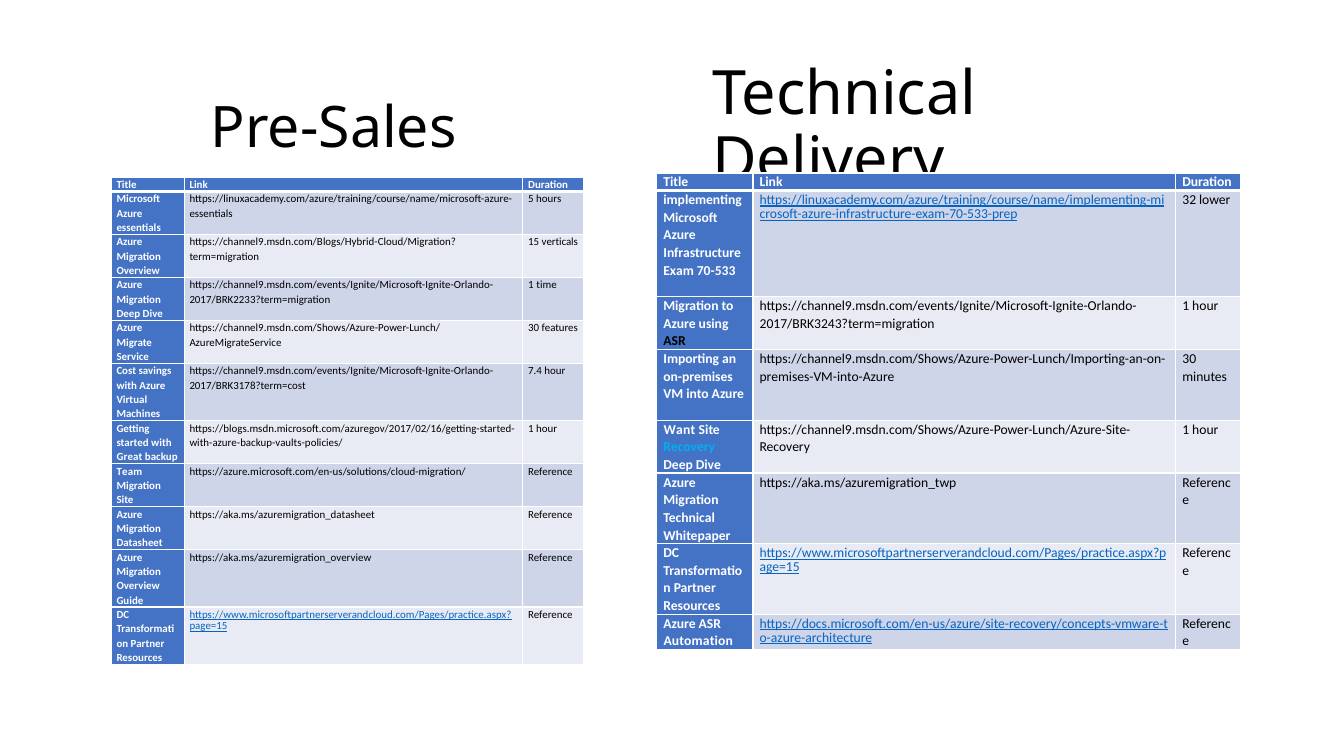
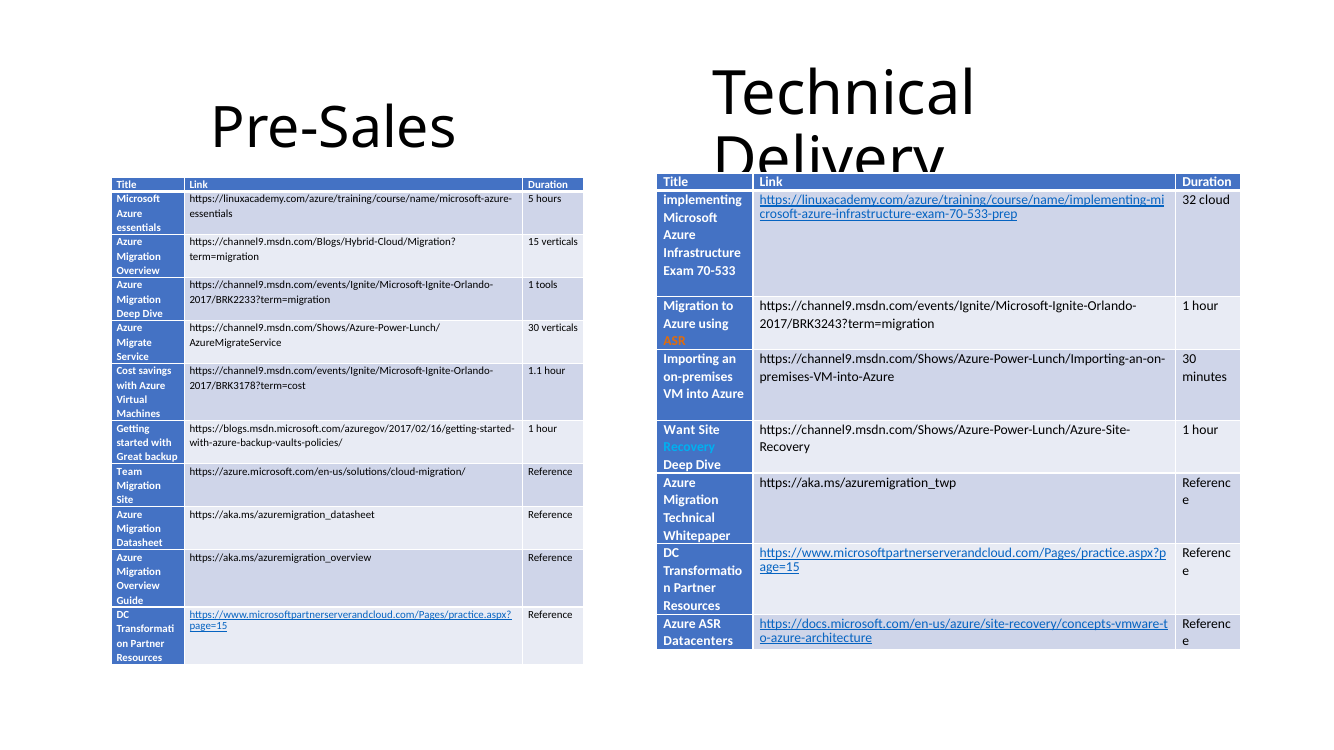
lower: lower -> cloud (1215, 200)
time: time -> tools (547, 285)
30 features: features -> verticals (560, 328)
ASR colour: black -> orange (675, 341)
7.4: 7.4 -> 1.1 (535, 371)
Automation: Automation -> Datacenters (698, 642)
